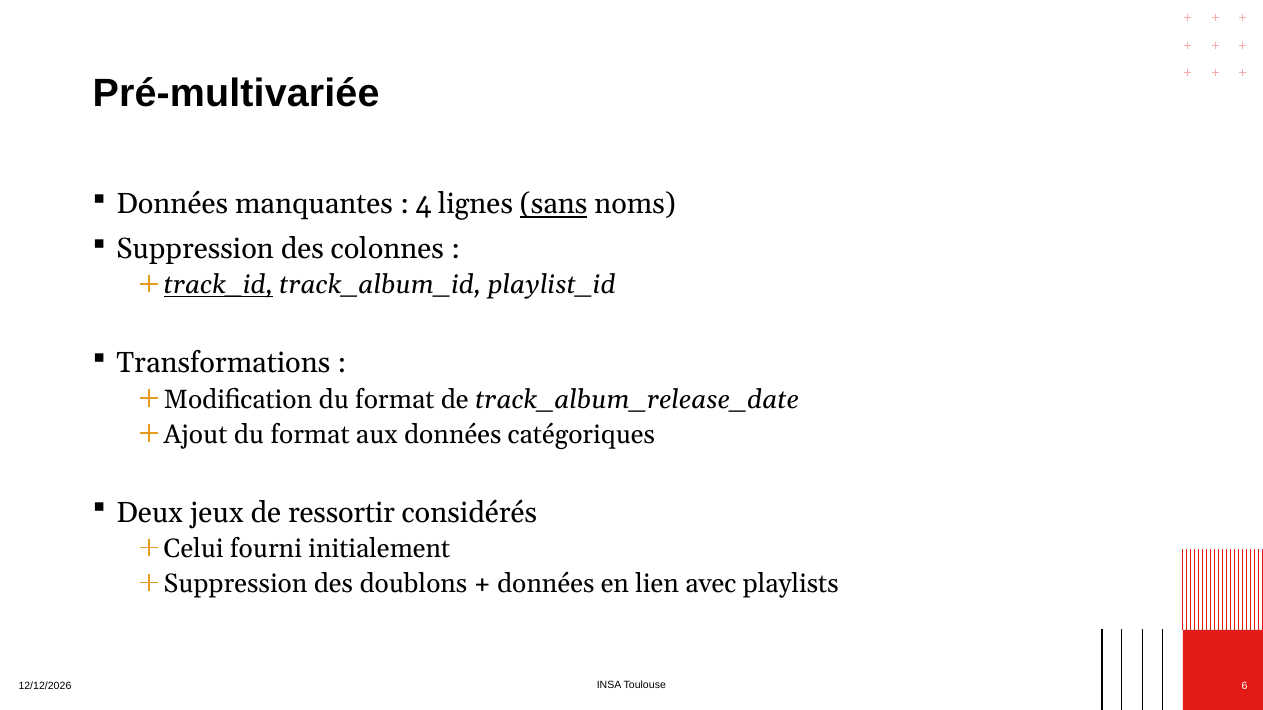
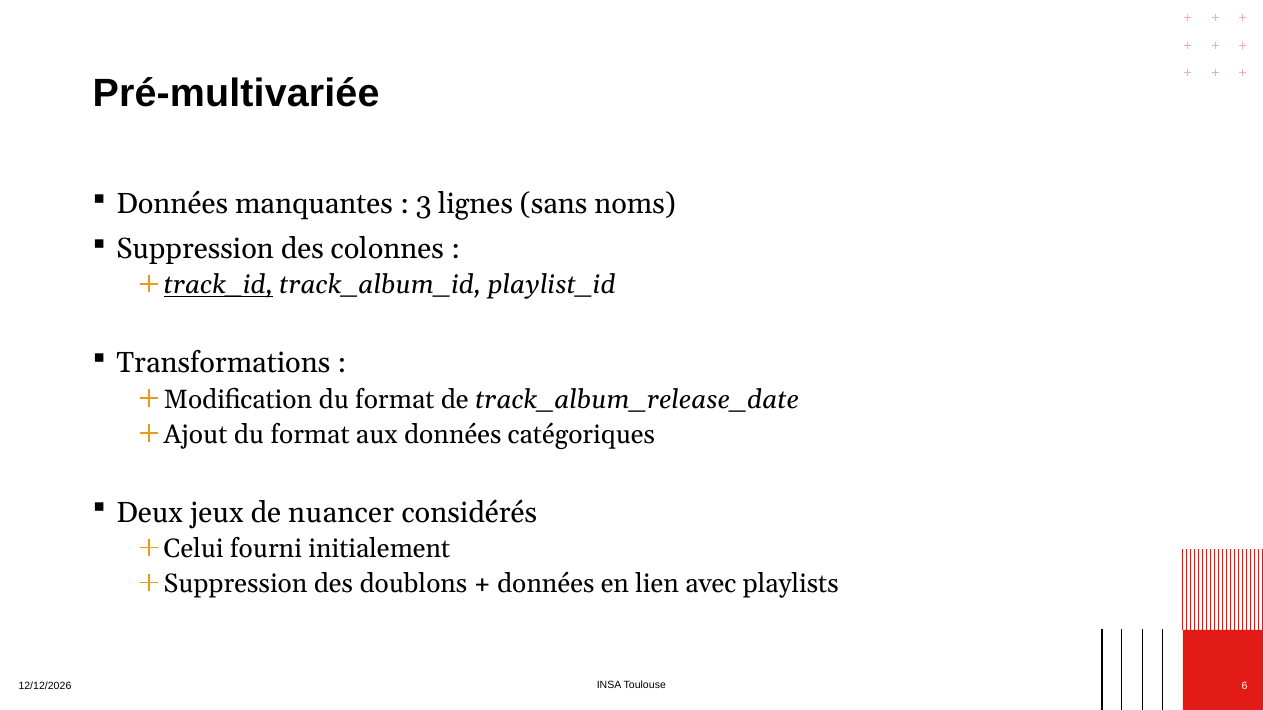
4: 4 -> 3 (424, 205)
sans underline: present -> none (554, 205)
ressortir: ressortir -> nuancer (341, 513)
